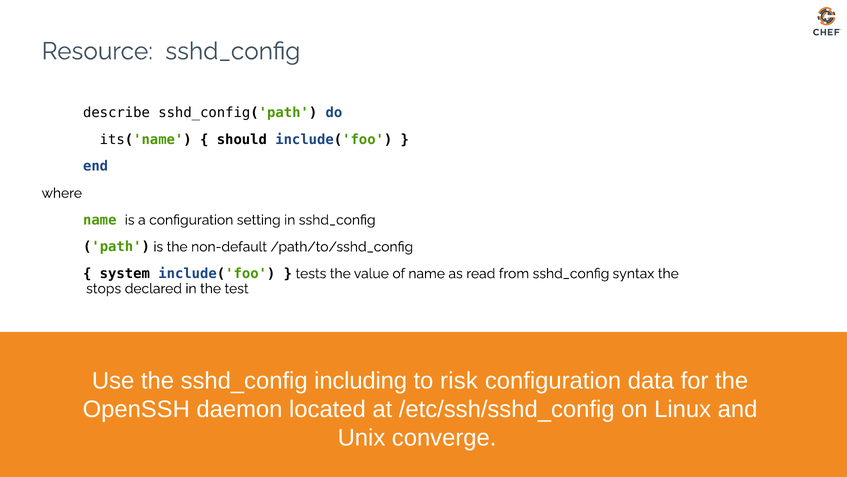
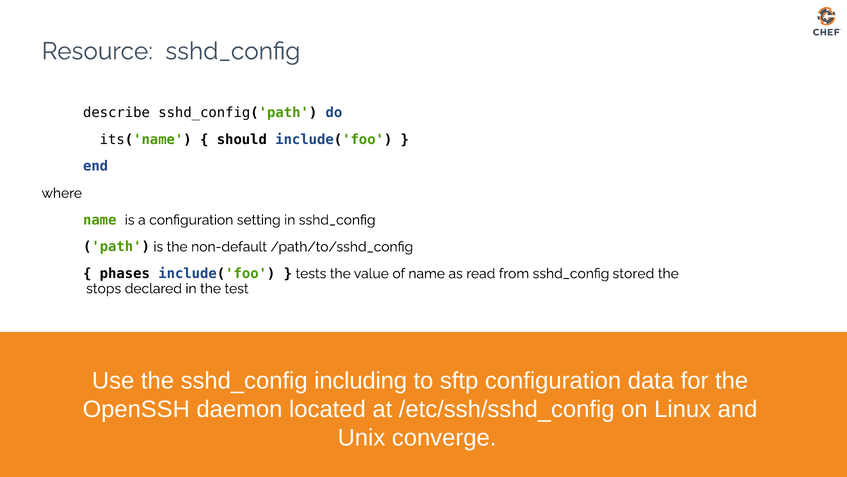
system: system -> phases (125, 273)
syntax: syntax -> stored (633, 273)
risk: risk -> sftp (459, 380)
